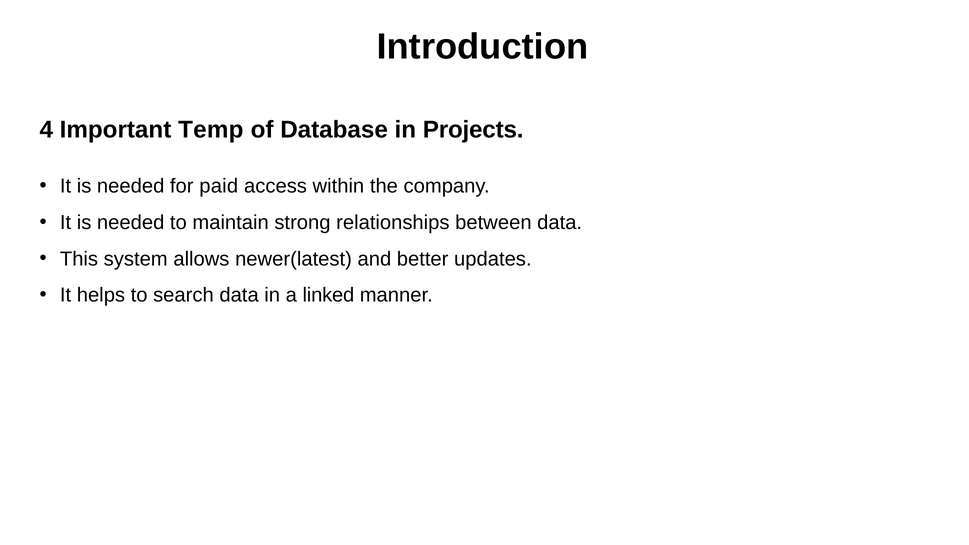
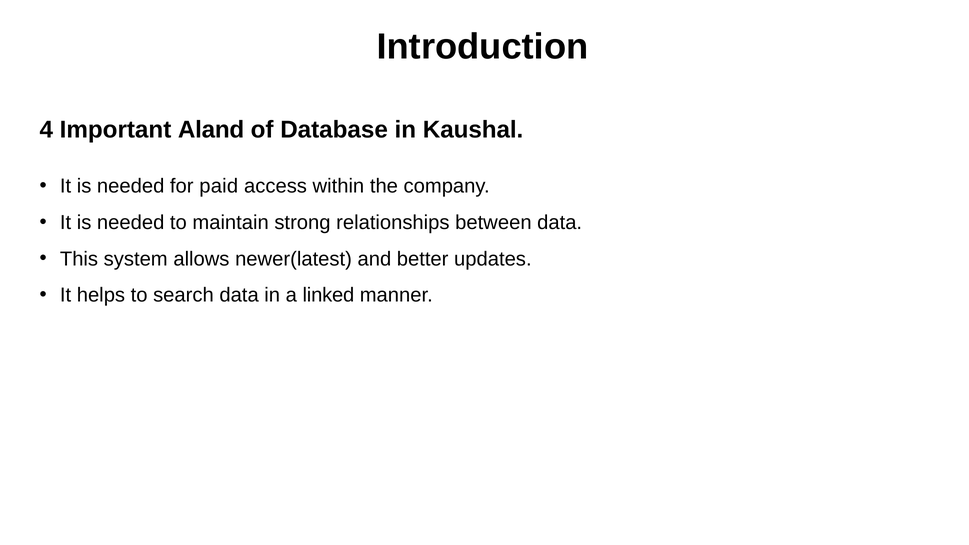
Temp: Temp -> Aland (211, 130)
Projects: Projects -> Kaushal (473, 130)
